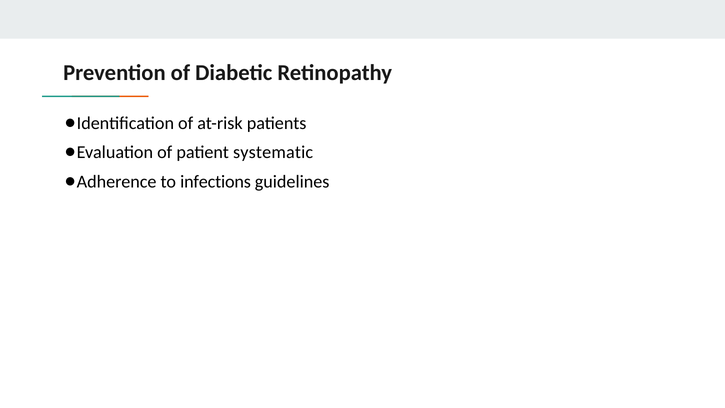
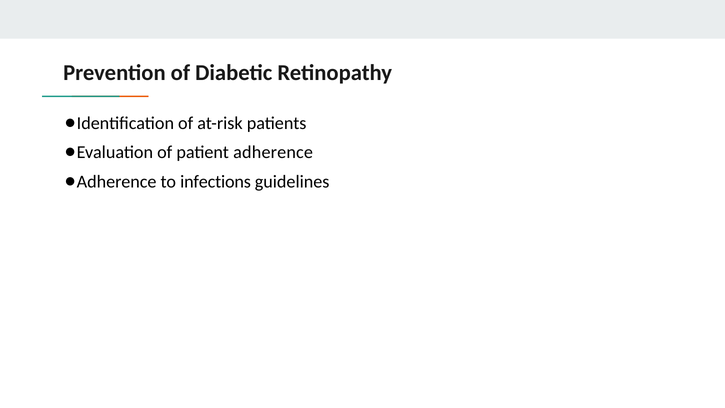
systematic: systematic -> adherence (273, 152)
